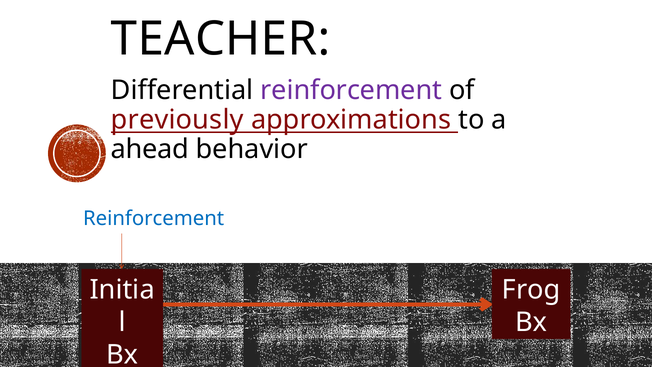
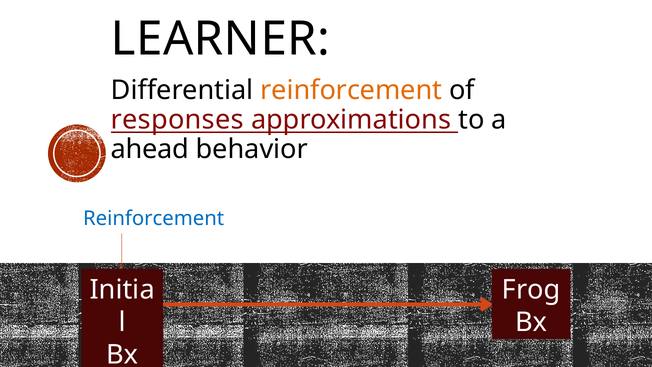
TEACHER: TEACHER -> LEARNER (221, 39)
reinforcement colour: purple -> orange (351, 90)
previously: previously -> responses (177, 120)
